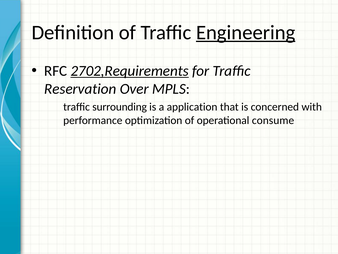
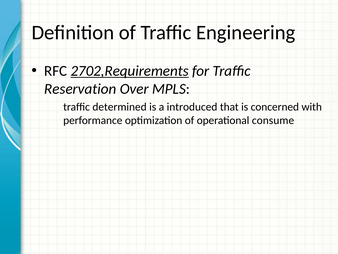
Engineering underline: present -> none (246, 33)
surrounding: surrounding -> determined (120, 107)
application: application -> introduced (192, 107)
